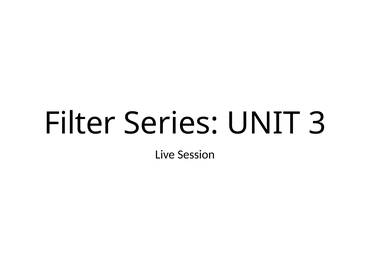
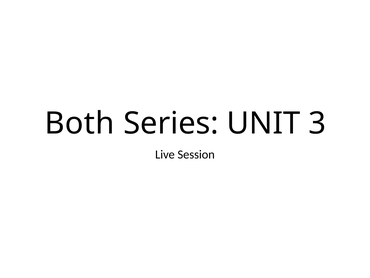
Filter: Filter -> Both (79, 123)
